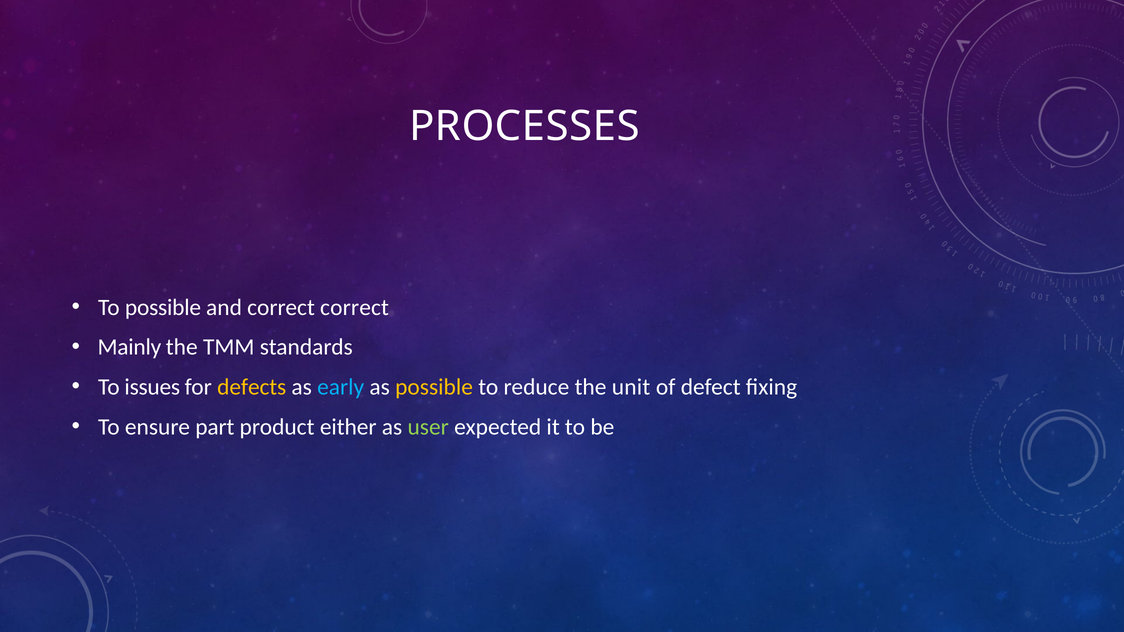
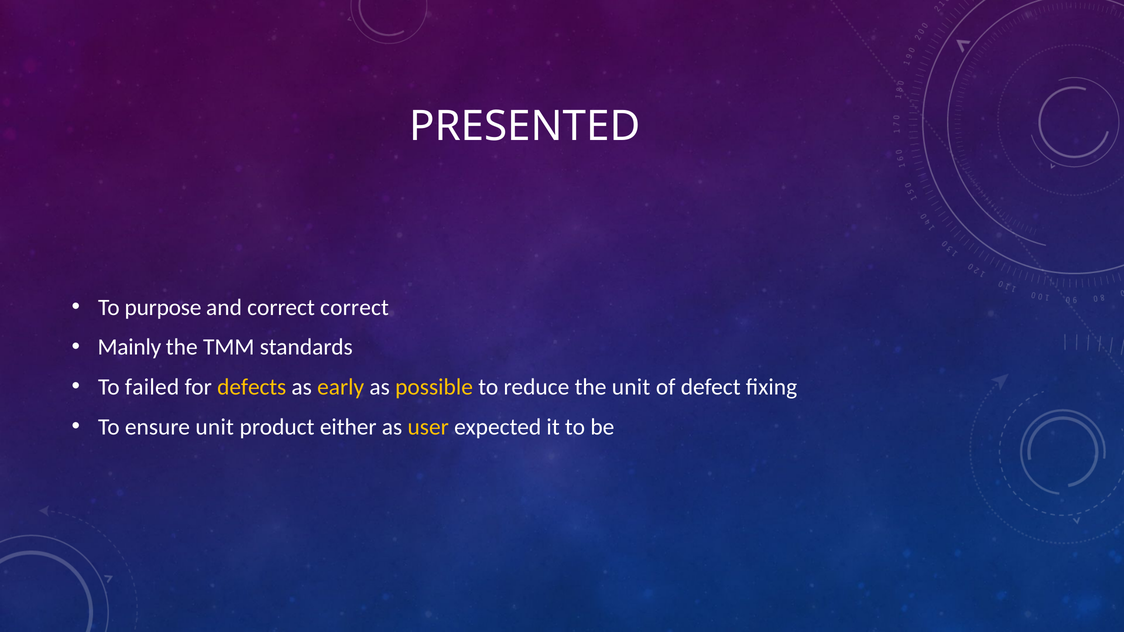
PROCESSES: PROCESSES -> PRESENTED (525, 126)
To possible: possible -> purpose (163, 308)
issues: issues -> failed (152, 387)
early colour: light blue -> yellow (341, 387)
ensure part: part -> unit (215, 427)
user colour: light green -> yellow (428, 427)
